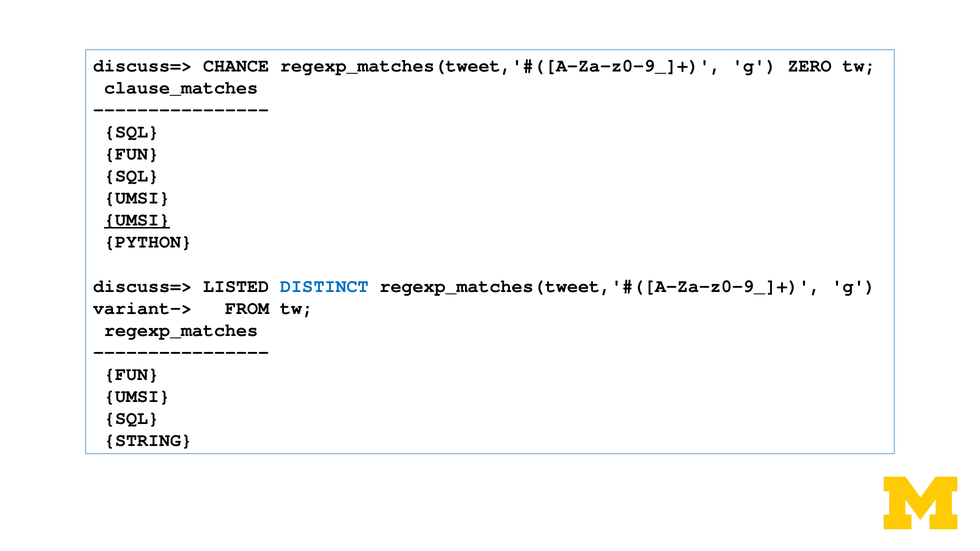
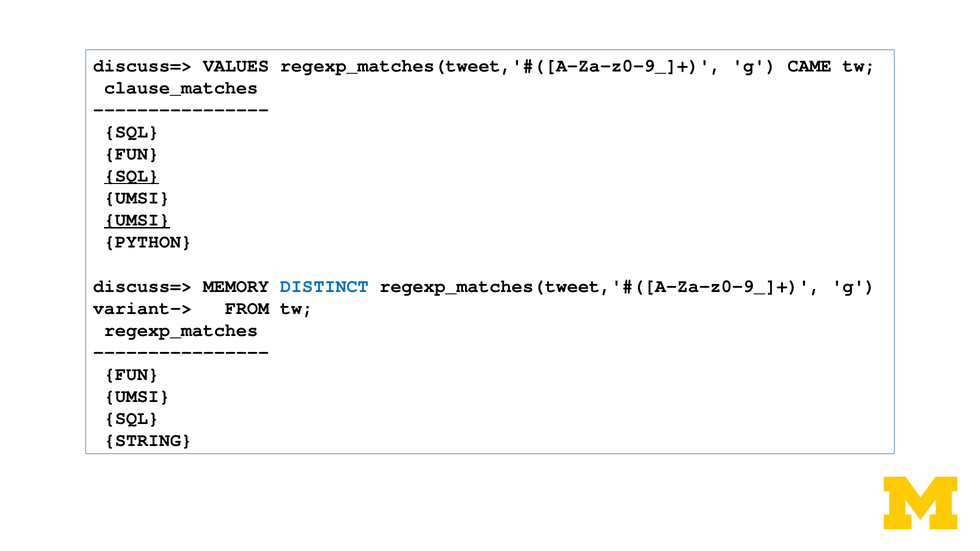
CHANCE: CHANCE -> VALUES (236, 66)
ZERO: ZERO -> CAME (810, 66)
SQL underline: none -> present (132, 176)
LISTED: LISTED -> MEMORY (236, 286)
